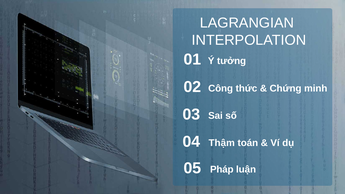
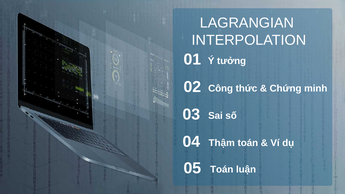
Pháp: Pháp -> Toán (222, 170)
